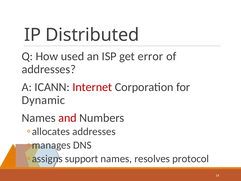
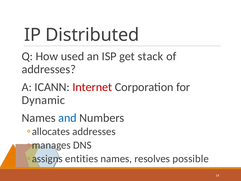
error: error -> stack (150, 56)
and colour: red -> blue (67, 118)
support: support -> entities (82, 159)
protocol: protocol -> possible (191, 159)
